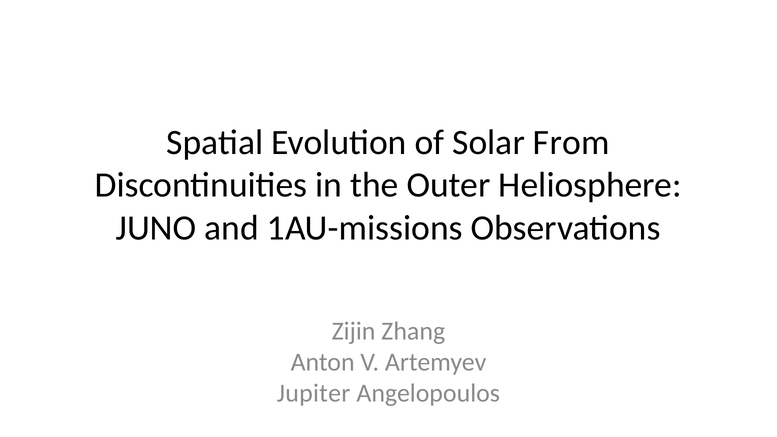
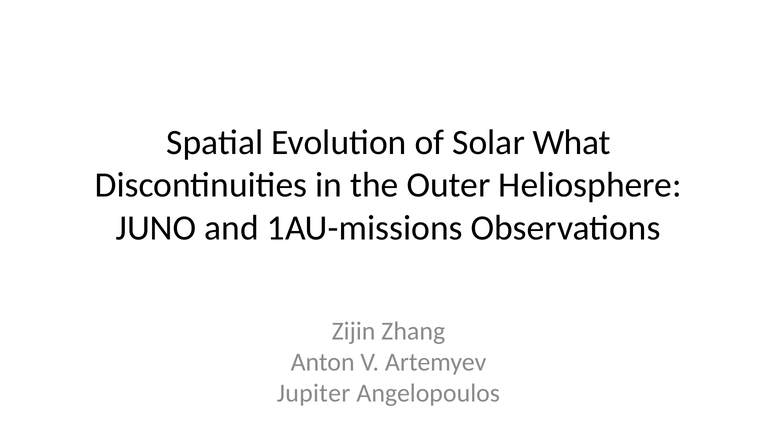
From: From -> What (572, 142)
